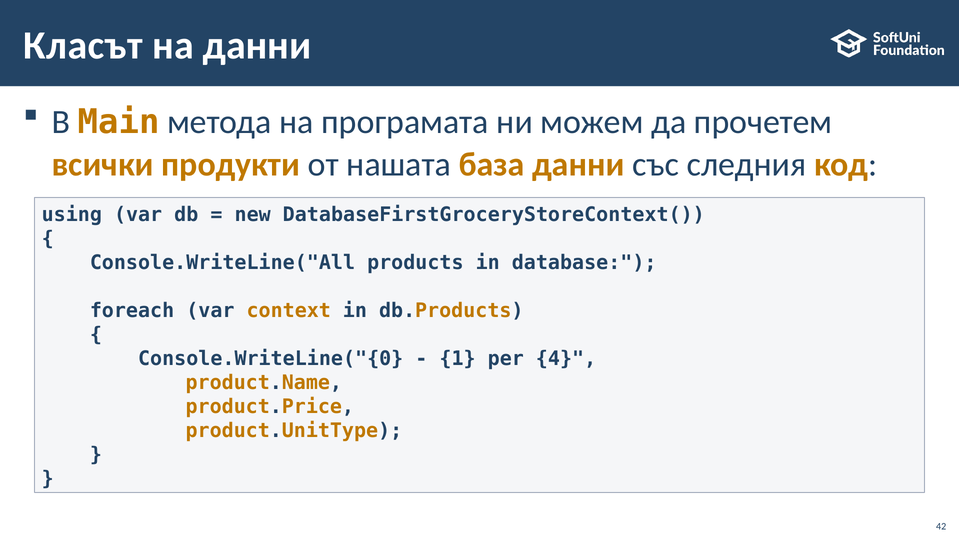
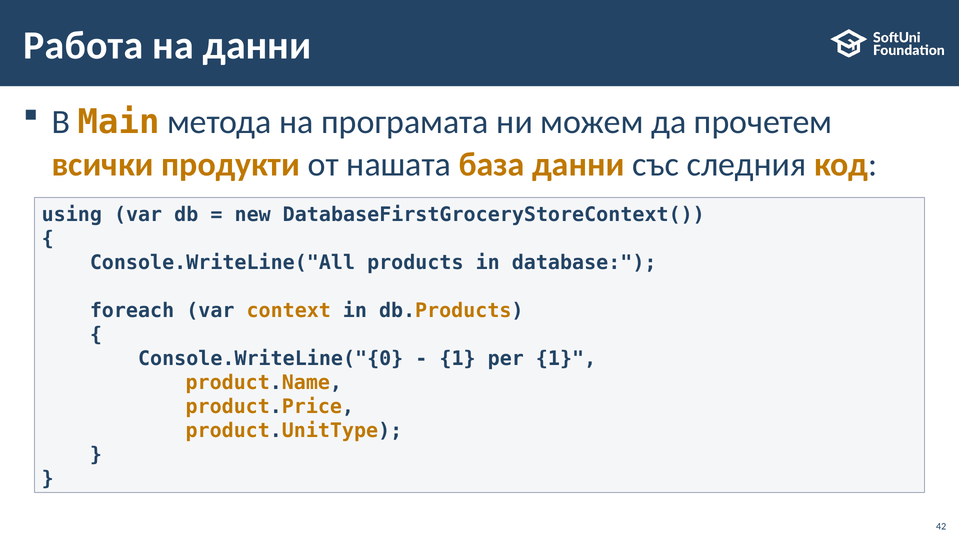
Класът: Класът -> Работа (83, 45)
per 4: 4 -> 1 (566, 358)
